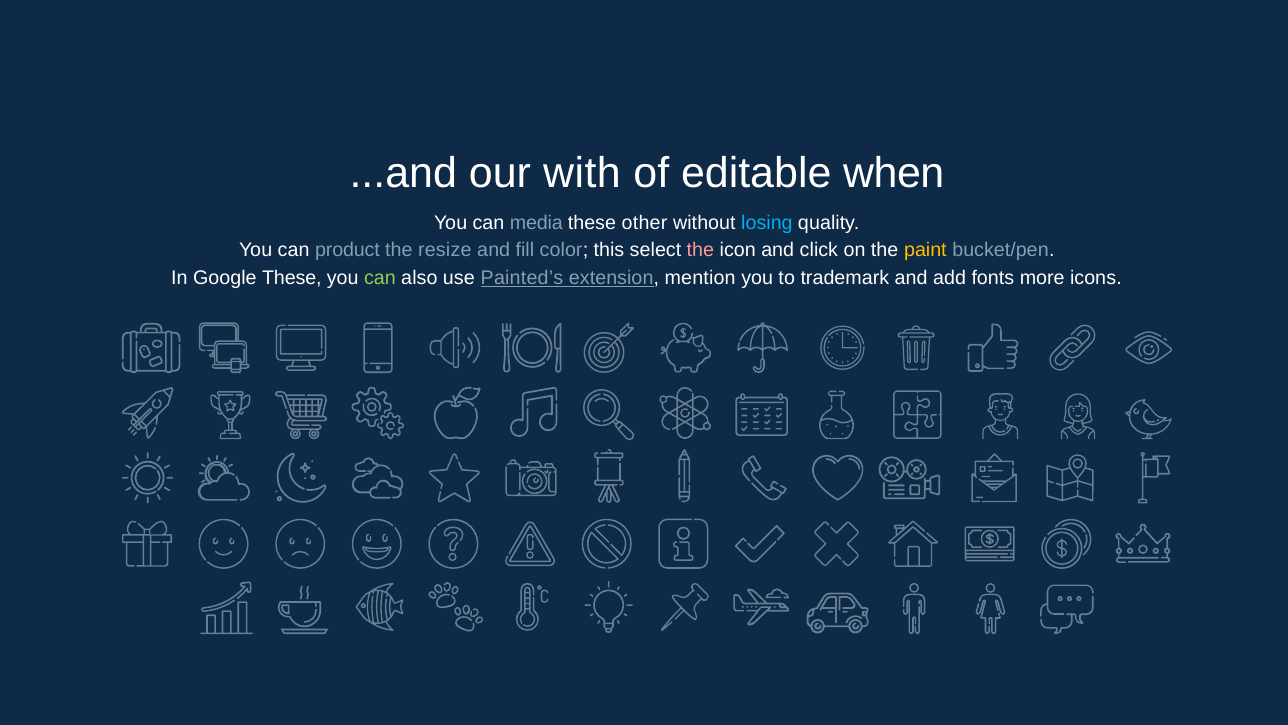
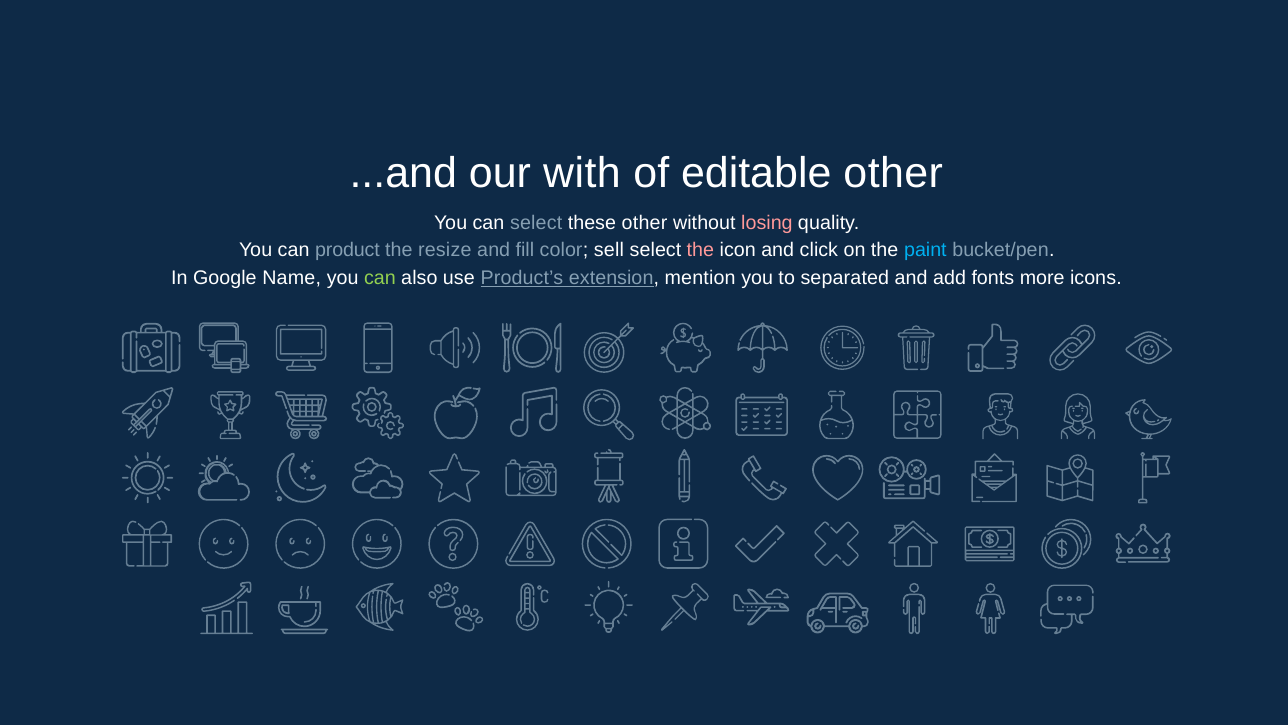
editable when: when -> other (893, 173)
can media: media -> select (536, 223)
losing colour: light blue -> pink (767, 223)
this: this -> sell (609, 250)
paint colour: yellow -> light blue (925, 250)
Google These: These -> Name (292, 277)
Painted’s: Painted’s -> Product’s (522, 277)
trademark: trademark -> separated (845, 277)
